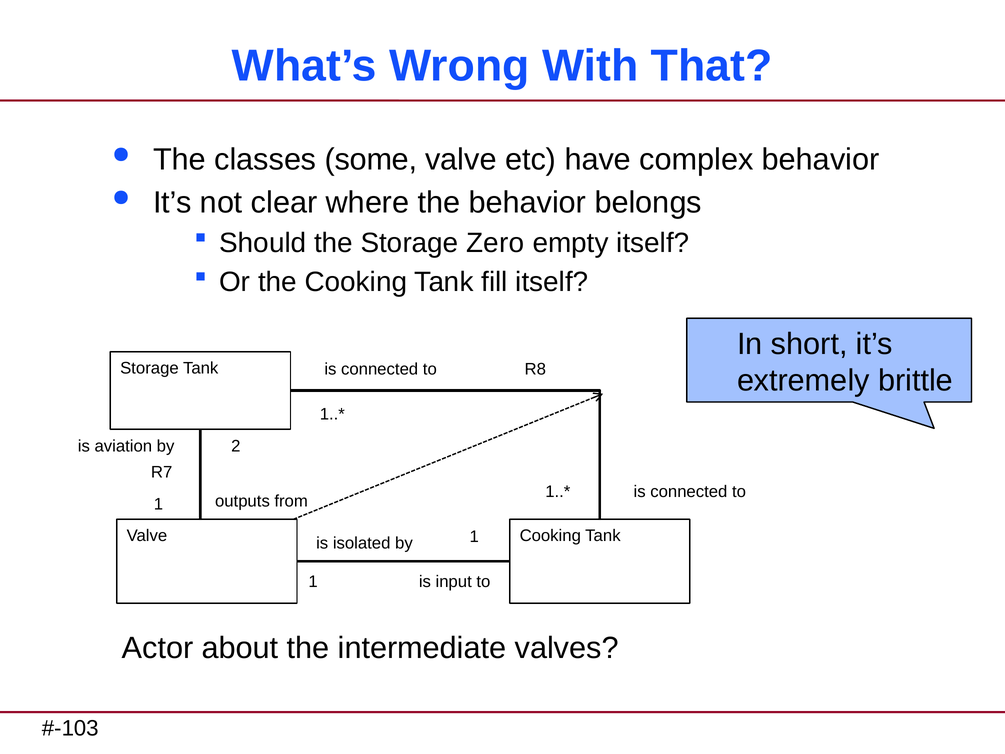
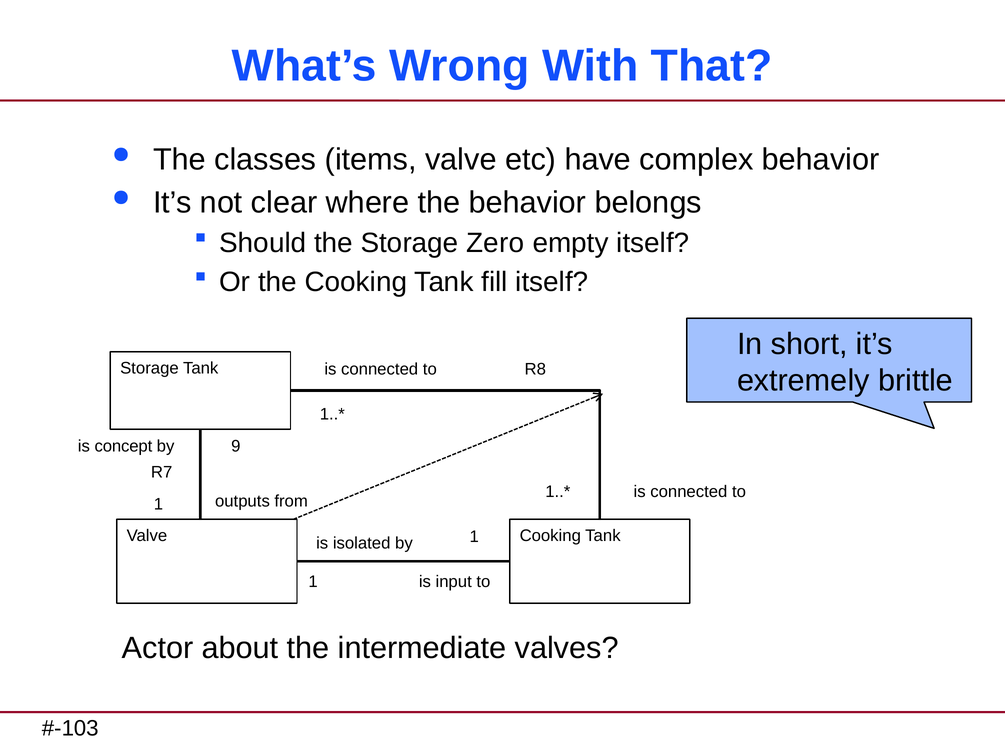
some: some -> items (371, 159)
aviation: aviation -> concept (123, 446)
2: 2 -> 9 (236, 446)
